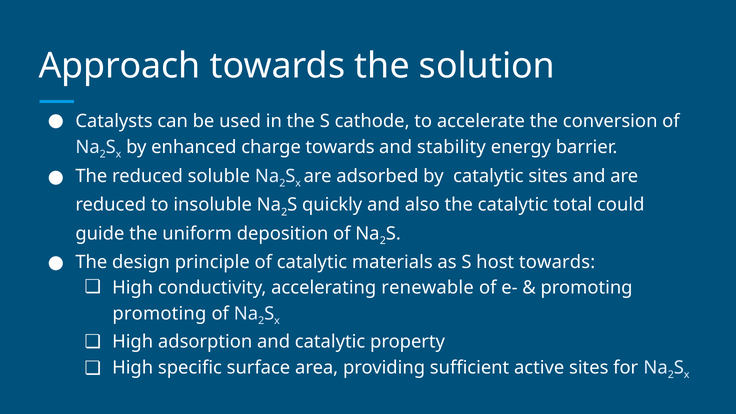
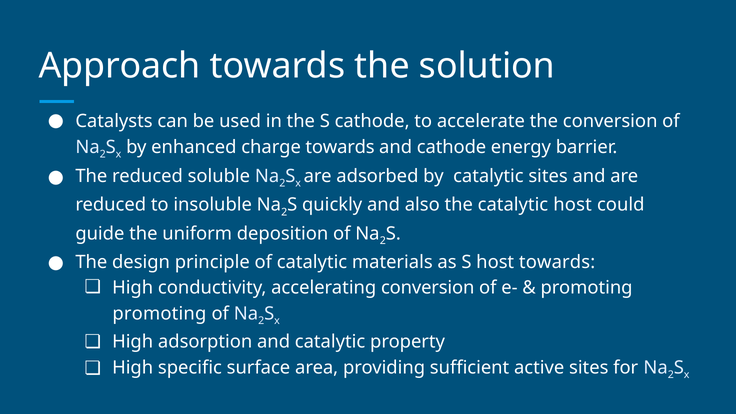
and stability: stability -> cathode (452, 147)
catalytic total: total -> host (573, 205)
accelerating renewable: renewable -> conversion (428, 288)
